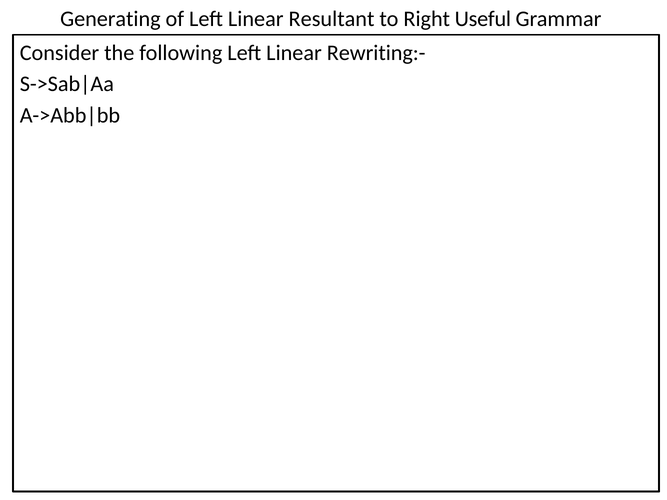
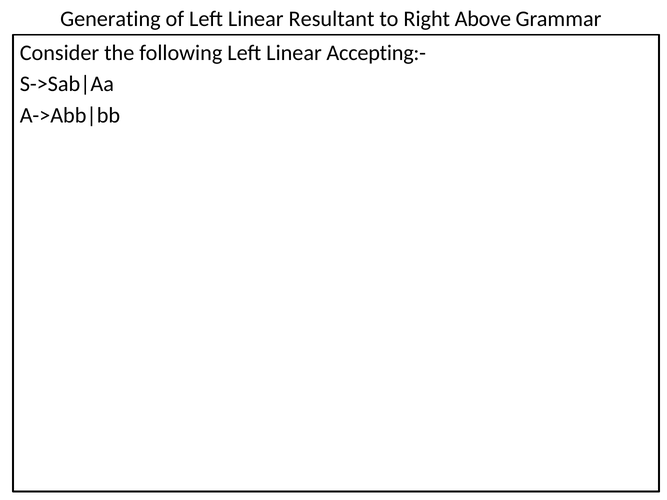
Useful: Useful -> Above (483, 19)
Rewriting:-: Rewriting:- -> Accepting:- (376, 53)
